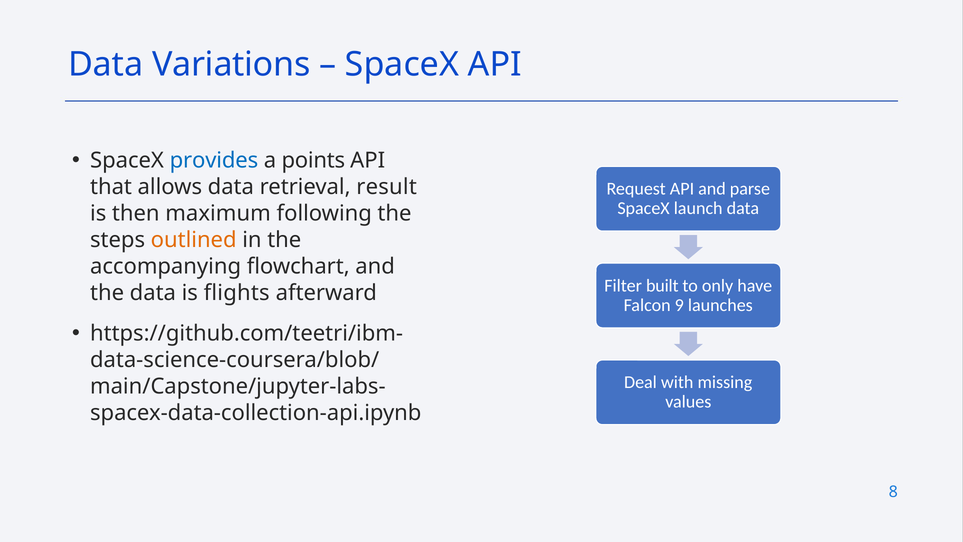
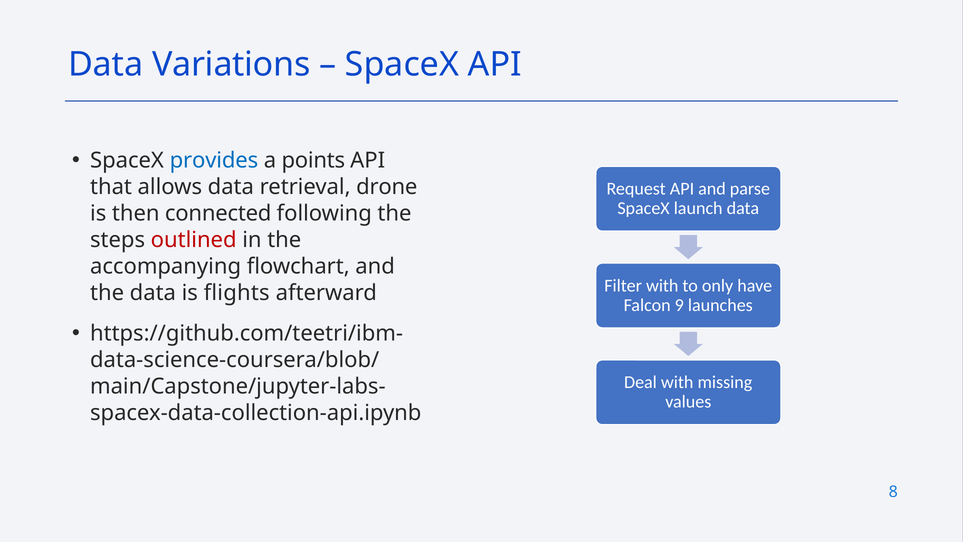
result: result -> drone (387, 187)
maximum: maximum -> connected (218, 213)
outlined colour: orange -> red (194, 240)
built: built -> with (662, 285)
